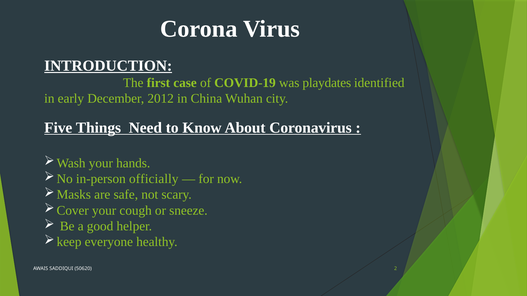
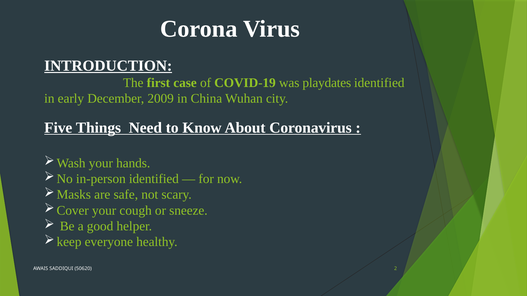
2012: 2012 -> 2009 (161, 99)
in-person officially: officially -> identified (154, 179)
